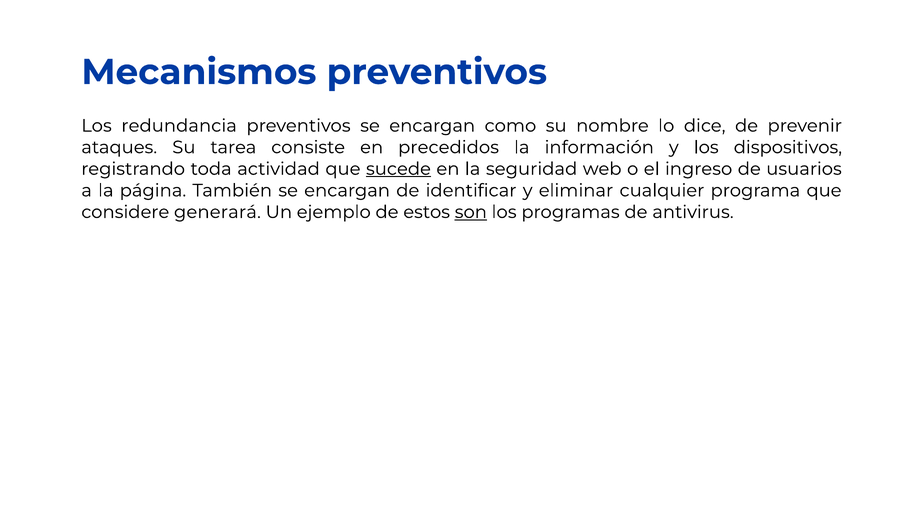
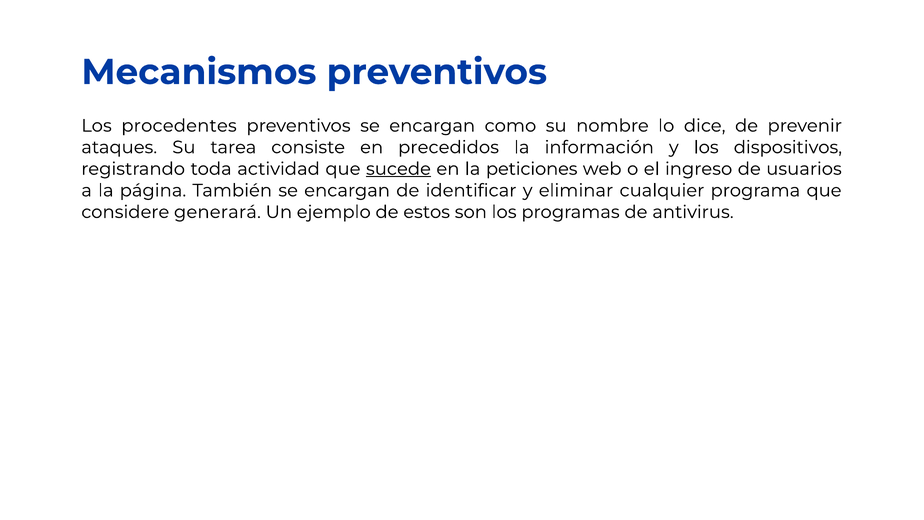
redundancia: redundancia -> procedentes (179, 126)
seguridad: seguridad -> peticiones (532, 169)
son underline: present -> none (471, 212)
